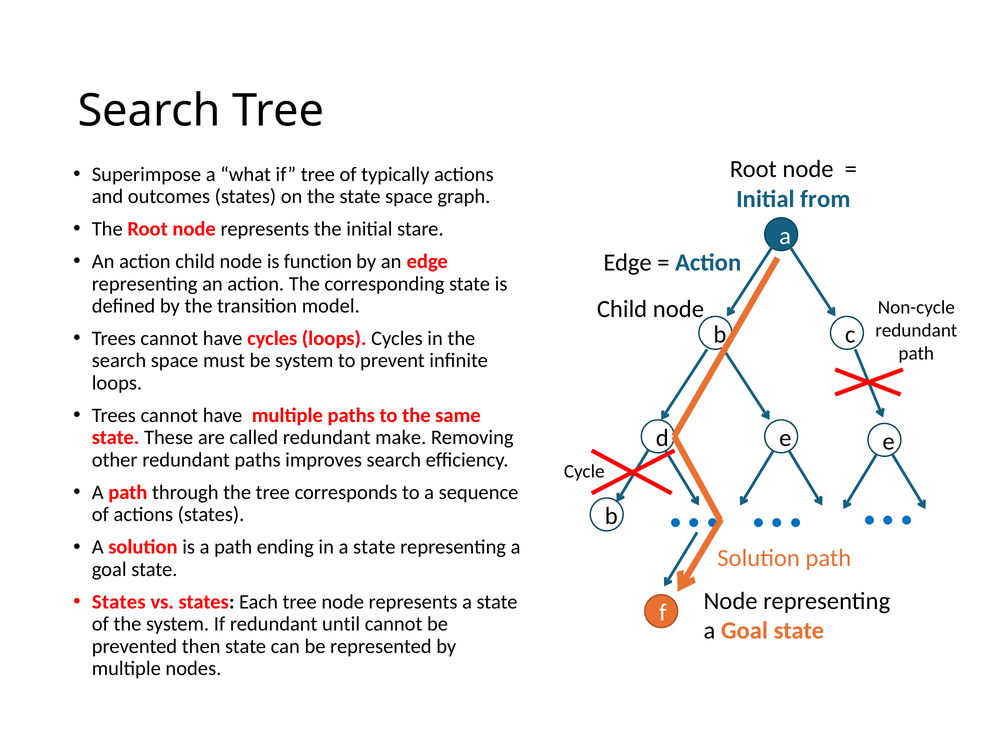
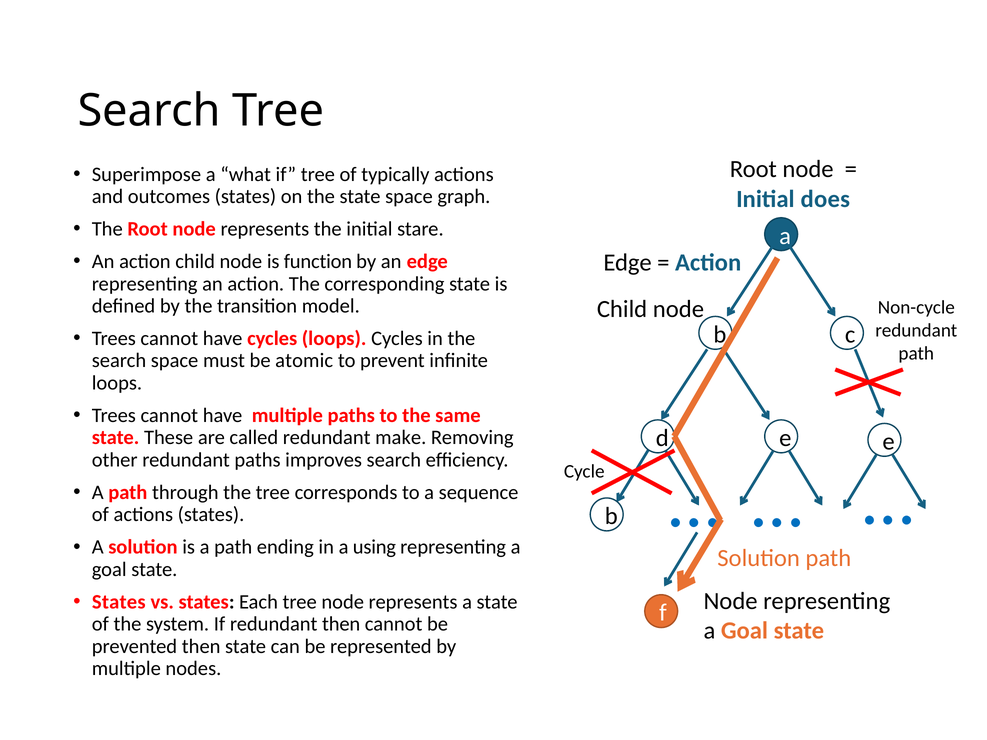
from: from -> does (825, 199)
be system: system -> atomic (304, 361)
in a state: state -> using (374, 547)
redundant until: until -> then (341, 624)
